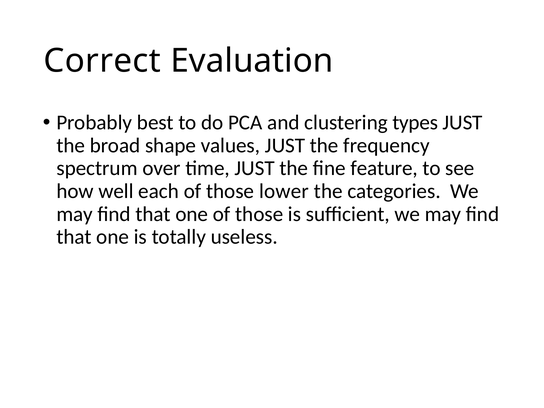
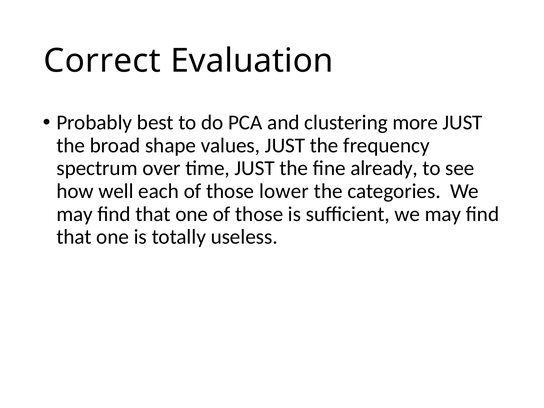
types: types -> more (415, 123)
feature: feature -> already (384, 168)
